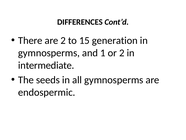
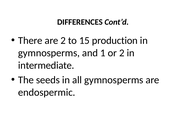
generation: generation -> production (115, 40)
